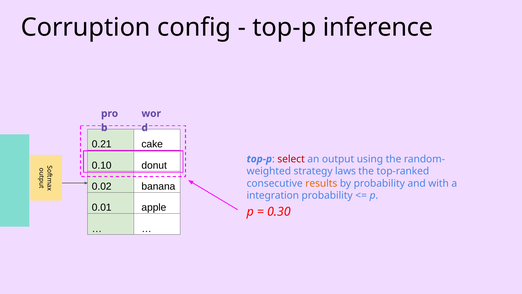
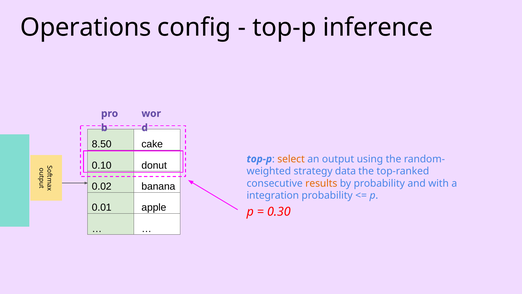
Corruption: Corruption -> Operations (86, 27)
0.21: 0.21 -> 8.50 (102, 144)
select colour: red -> orange (291, 159)
laws: laws -> data (345, 171)
